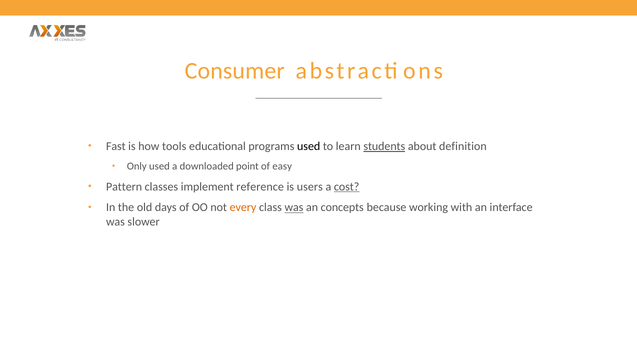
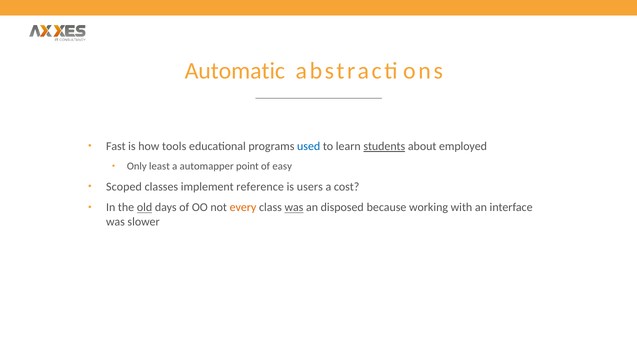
Consumer: Consumer -> Automatic (235, 71)
used colour: black -> blue (309, 146)
definition: definition -> employed (463, 146)
Only used: used -> least (159, 166)
downloaded: downloaded -> automapper (207, 166)
Pattern: Pattern -> Scoped (124, 187)
cost underline: present -> none (347, 187)
old underline: none -> present (145, 208)
concepts: concepts -> disposed (342, 208)
